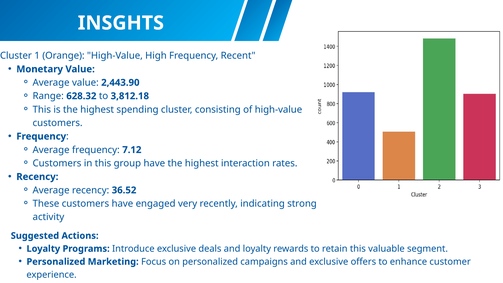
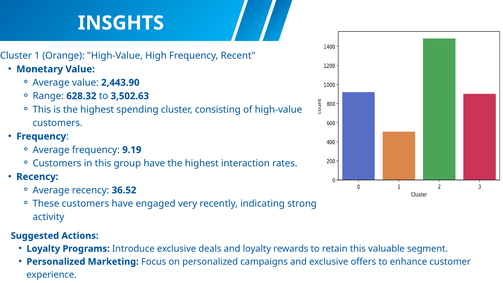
3,812.18: 3,812.18 -> 3,502.63 (130, 96)
7.12: 7.12 -> 9.19 (132, 150)
